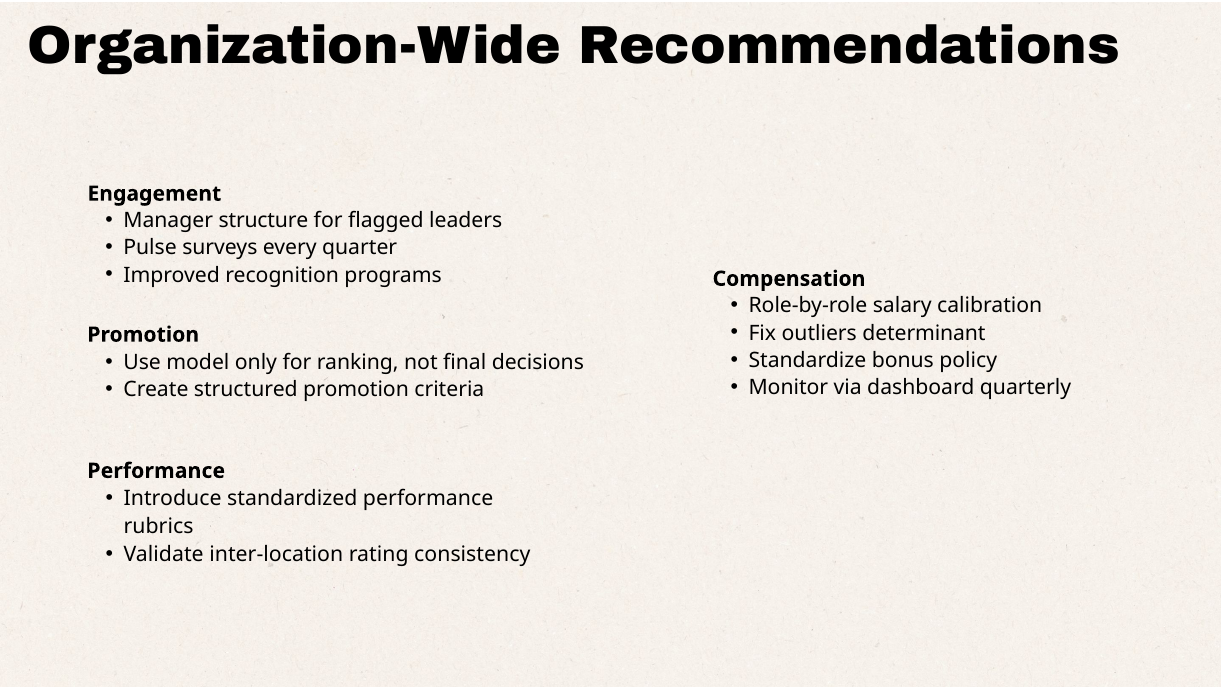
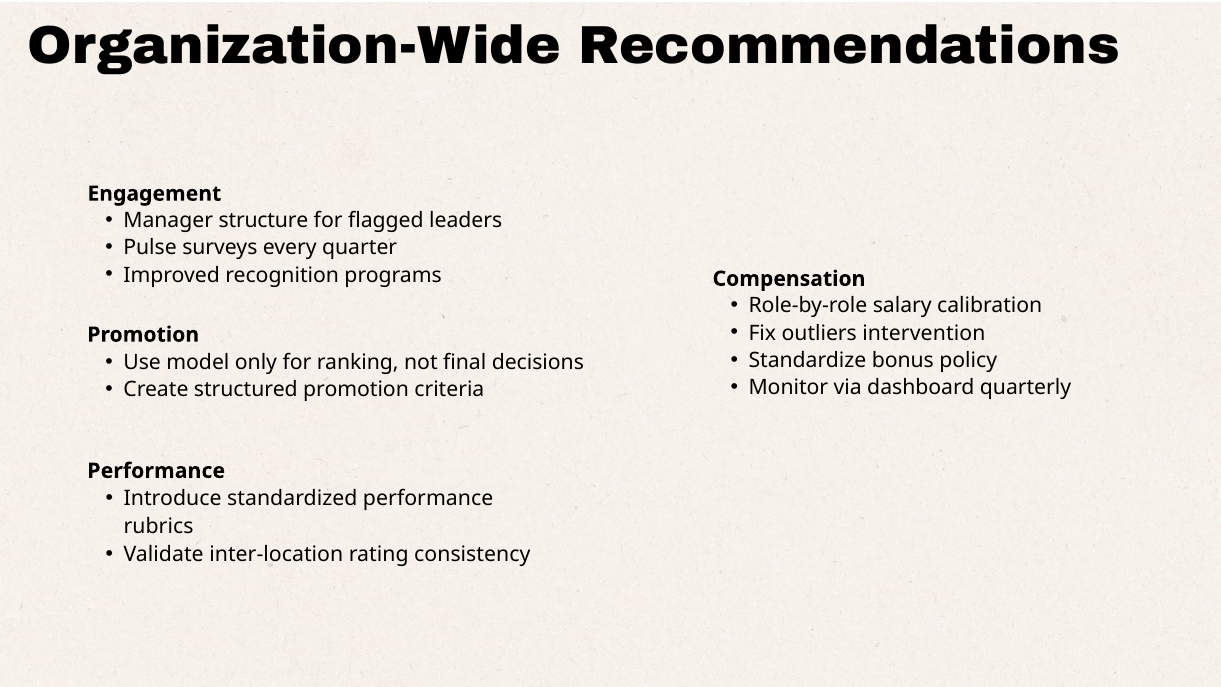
determinant: determinant -> intervention (924, 333)
